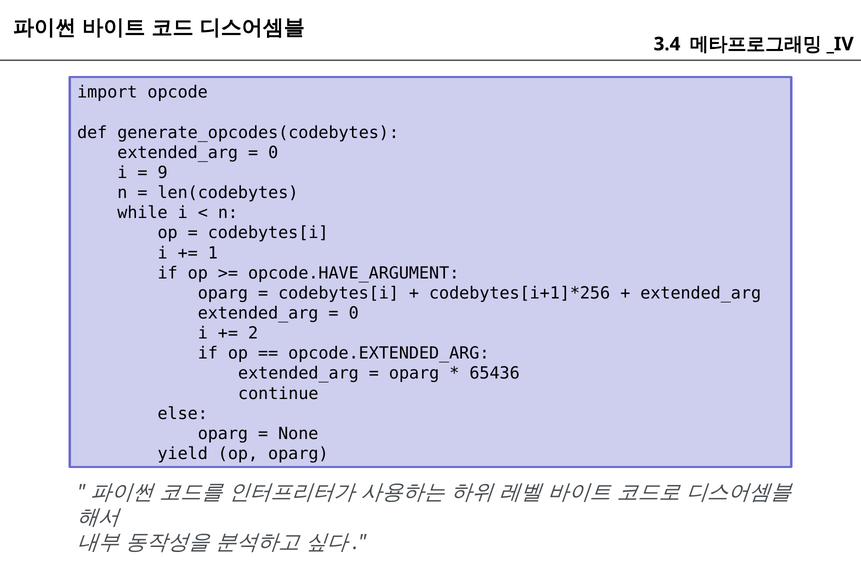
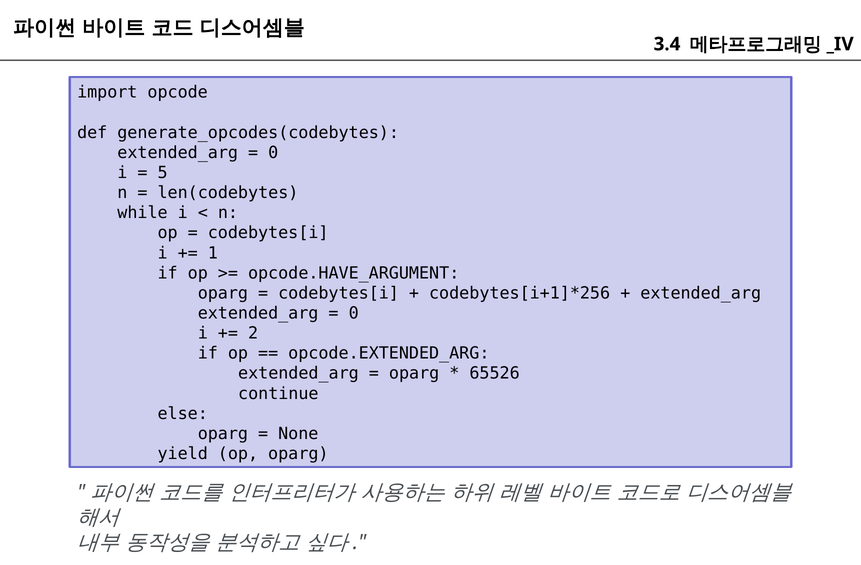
9: 9 -> 5 (163, 173)
65436: 65436 -> 65526 (495, 374)
